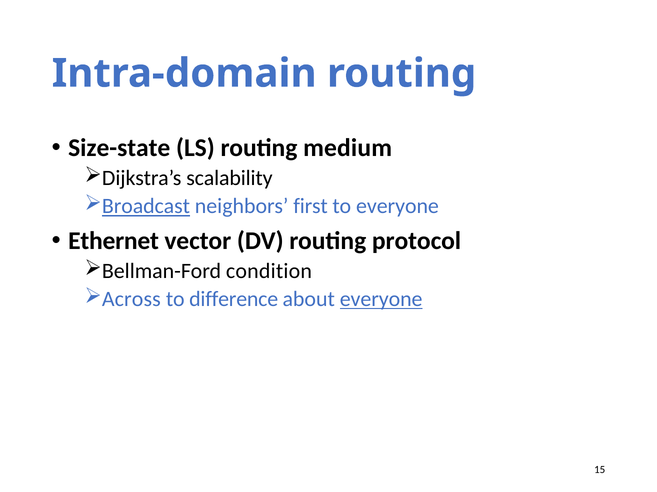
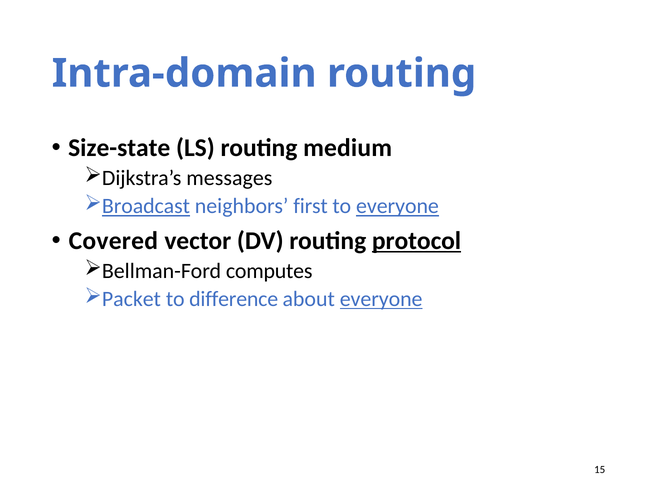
scalability: scalability -> messages (229, 178)
everyone underline: none -> present (397, 207)
Ethernet: Ethernet -> Covered (113, 241)
protocol underline: none -> present (417, 241)
condition: condition -> computes (269, 271)
Across: Across -> Packet (131, 300)
